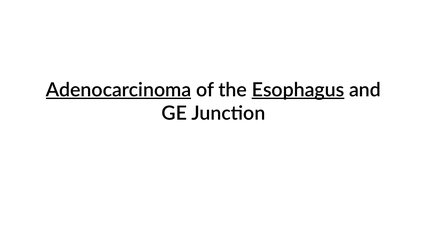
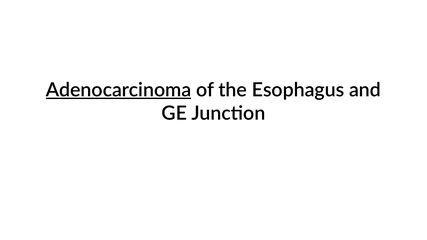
Esophagus underline: present -> none (298, 90)
